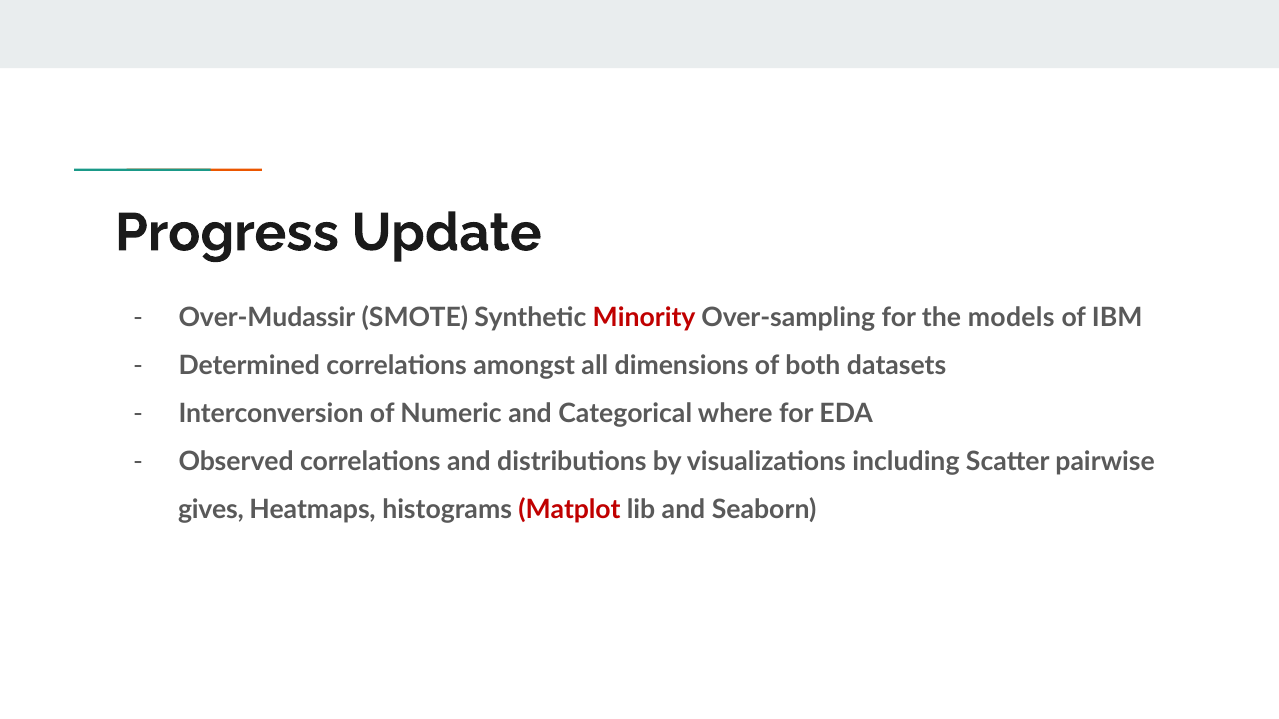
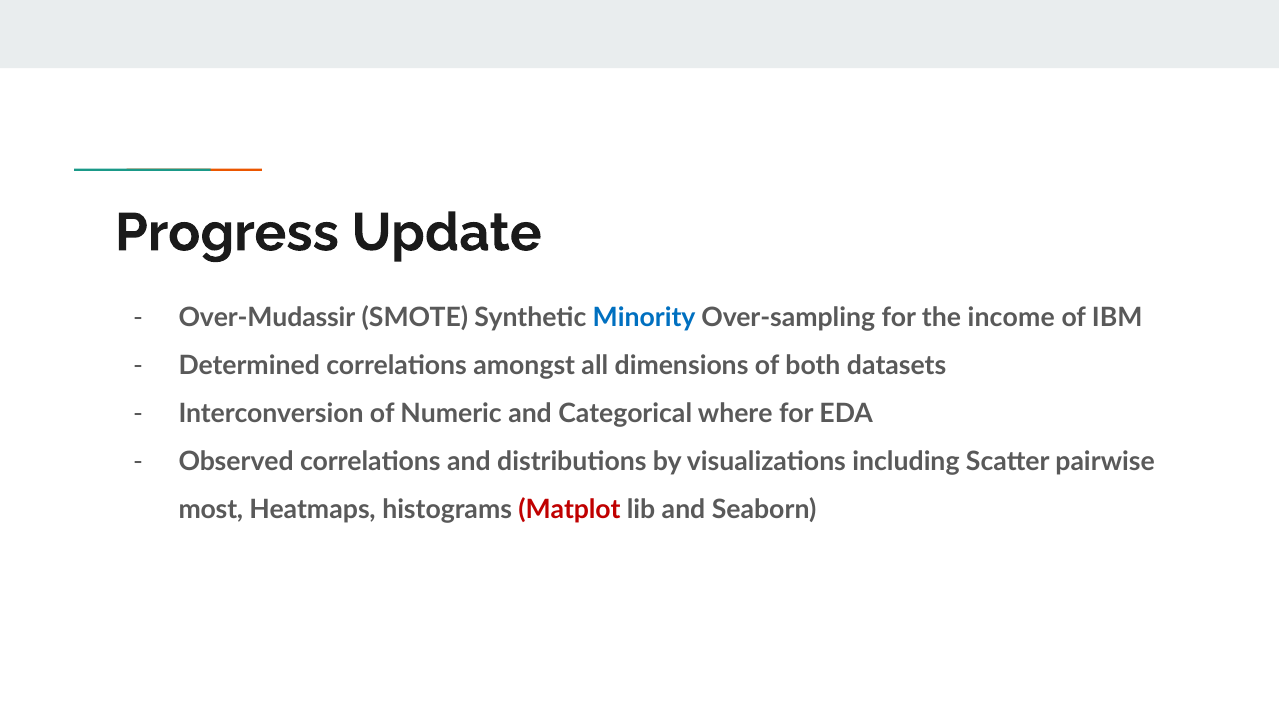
Minority colour: red -> blue (644, 318)
models: models -> income (1011, 318)
gives: gives -> most (211, 510)
